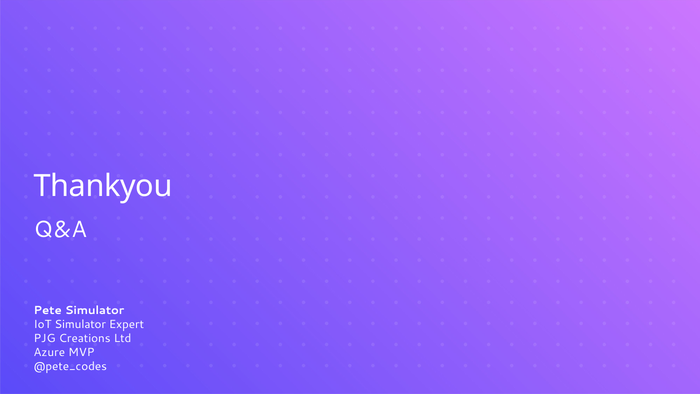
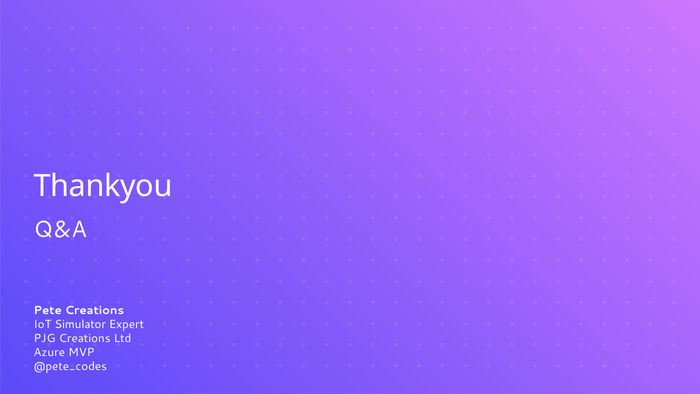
Pete Simulator: Simulator -> Creations (95, 310)
